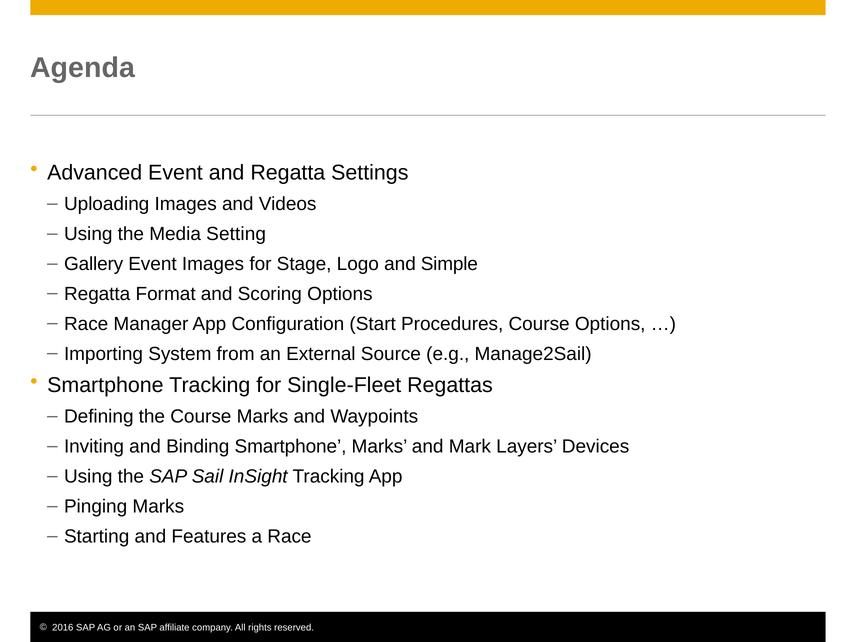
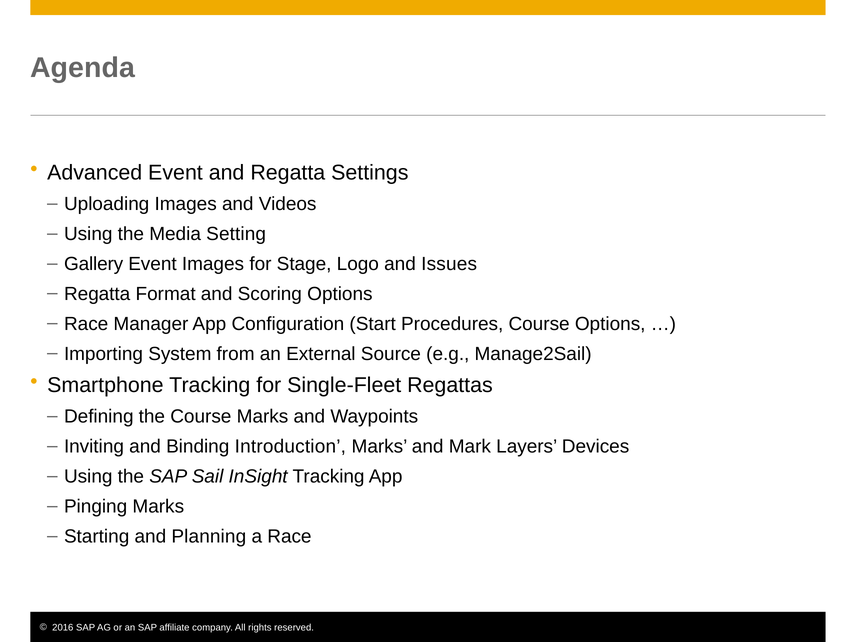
Simple: Simple -> Issues (449, 264)
Binding Smartphone: Smartphone -> Introduction (290, 446)
Features: Features -> Planning (209, 536)
